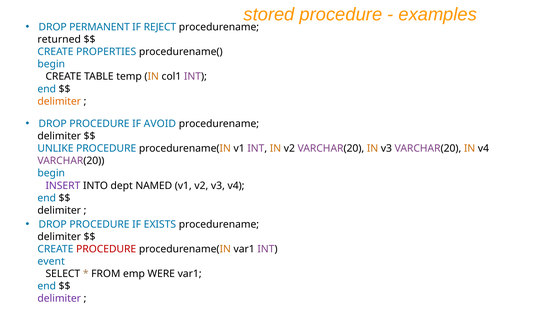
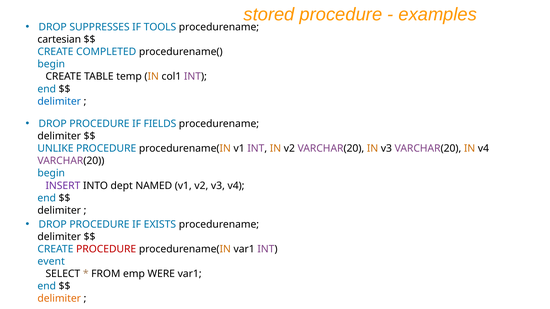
PERMANENT: PERMANENT -> SUPPRESSES (100, 27)
REJECT: REJECT -> TOOLS (160, 27)
returned: returned -> cartesian (59, 40)
PROPERTIES: PROPERTIES -> COMPLETED (106, 52)
delimiter colour: orange -> blue (59, 101)
AVOID: AVOID -> FIELDS (160, 124)
delimiter colour: purple -> orange (59, 299)
